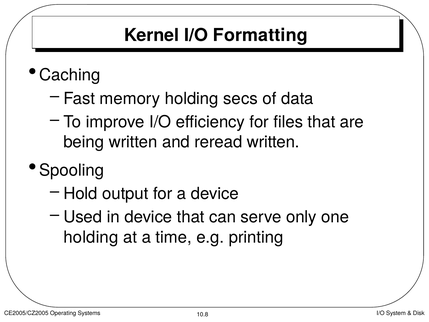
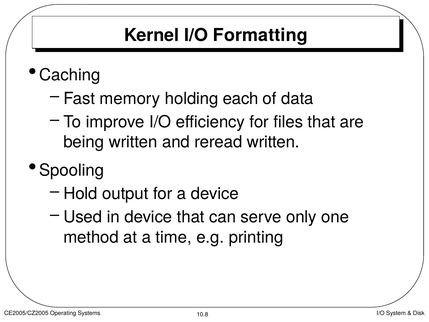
secs: secs -> each (241, 98)
holding: holding -> method (91, 237)
